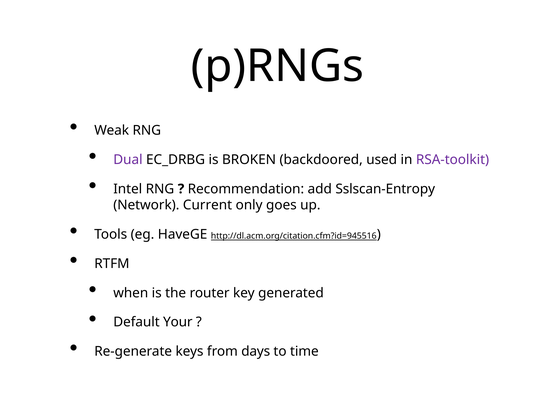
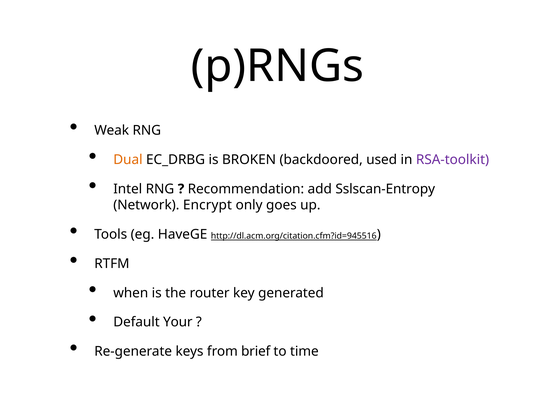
Dual colour: purple -> orange (128, 160)
Current: Current -> Encrypt (207, 205)
days: days -> brief (256, 352)
